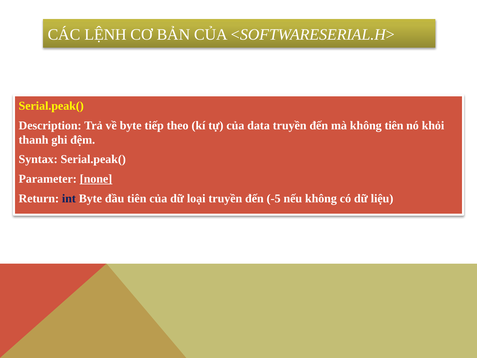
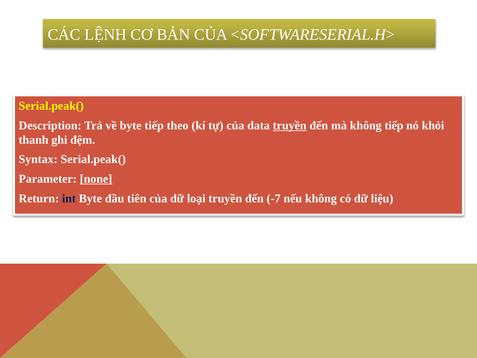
truyền underline: none -> present (290, 125)
không tiên: tiên -> tiếp (394, 125)
-5: -5 -> -7 (274, 198)
